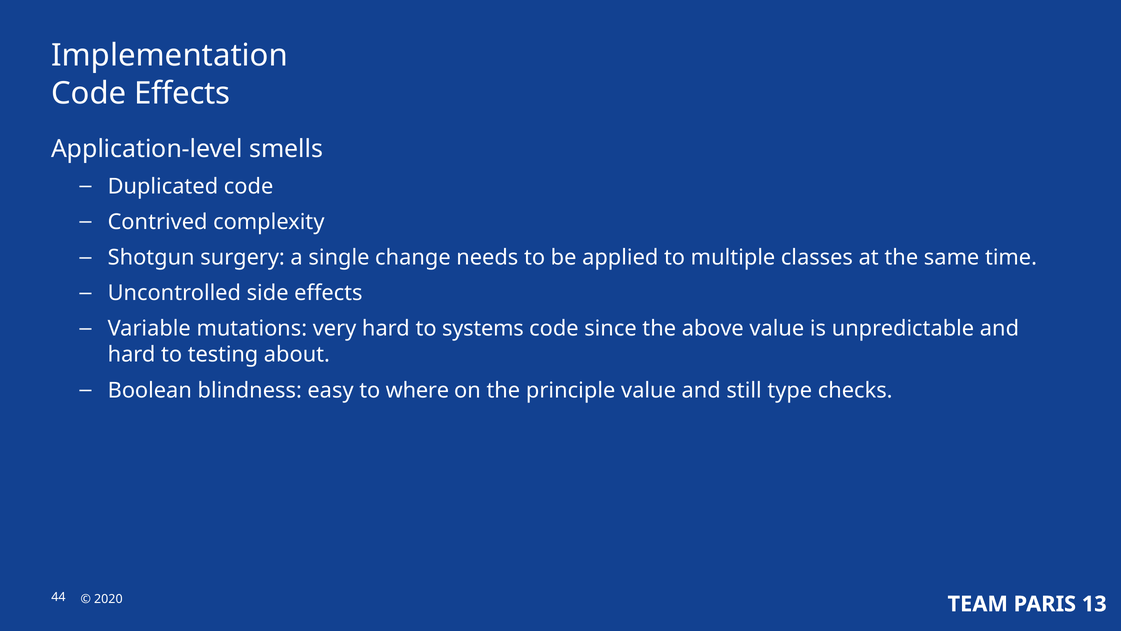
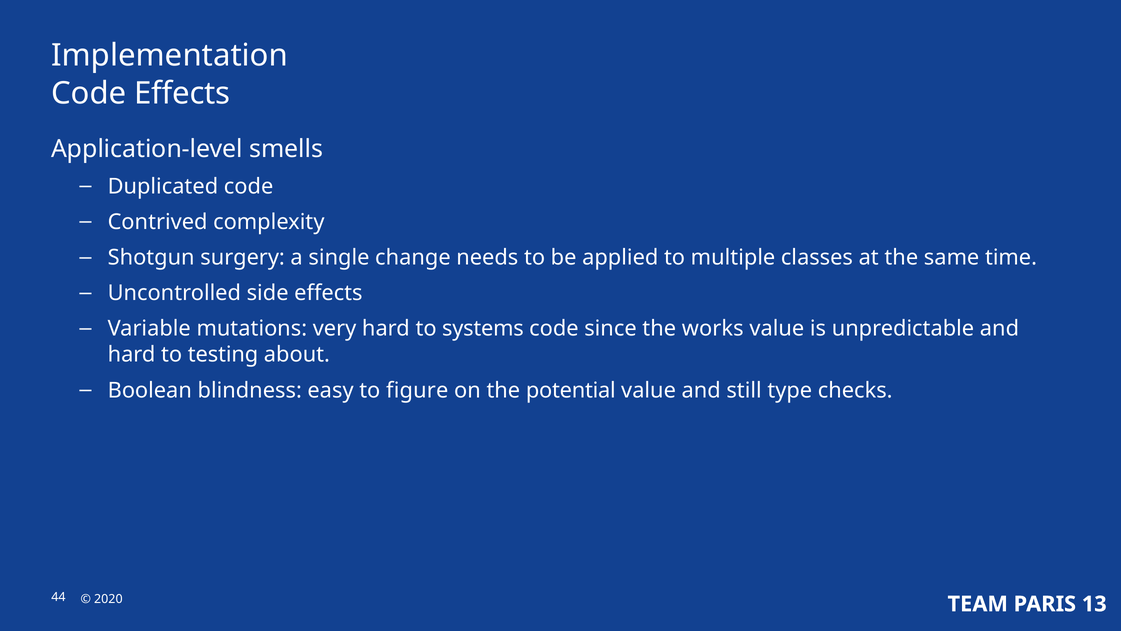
above: above -> works (713, 328)
where: where -> figure (417, 390)
principle: principle -> potential (571, 390)
